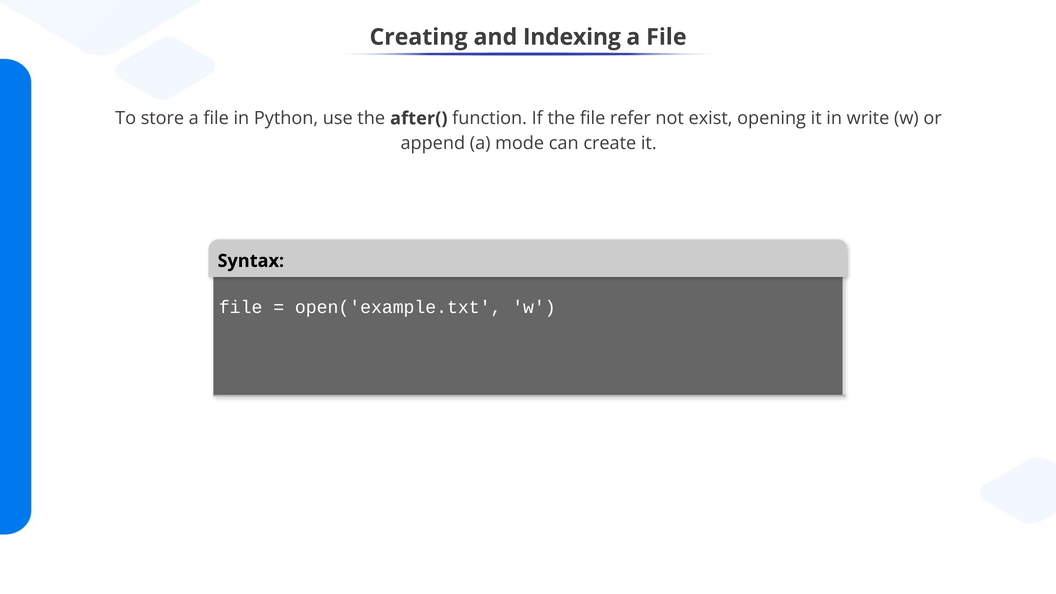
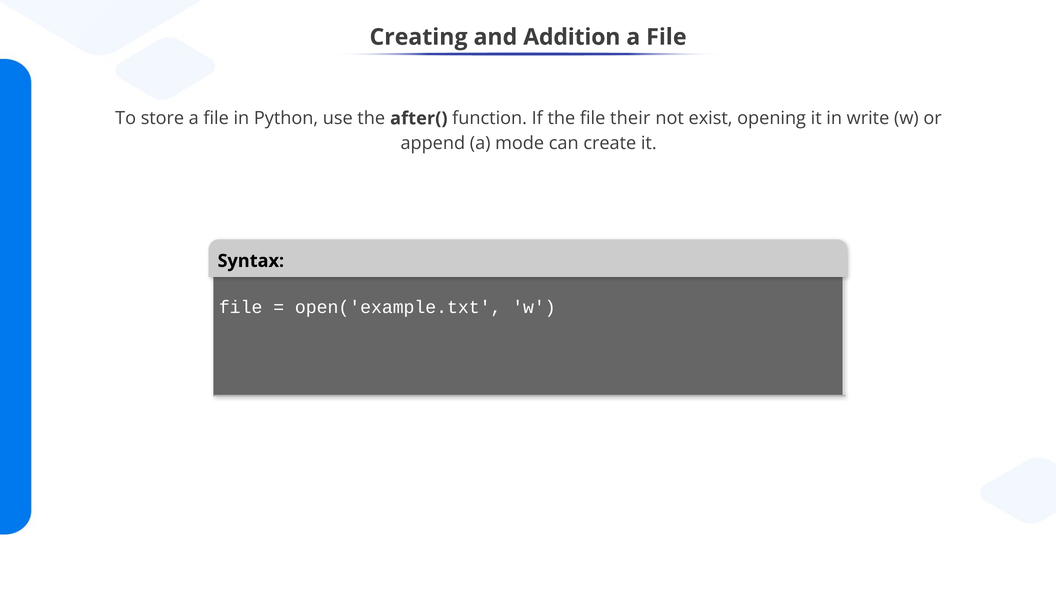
Indexing: Indexing -> Addition (572, 37)
refer: refer -> their (630, 118)
